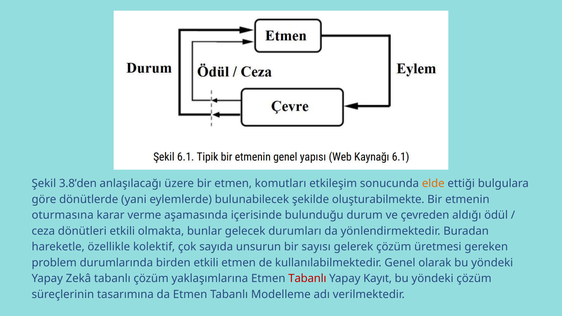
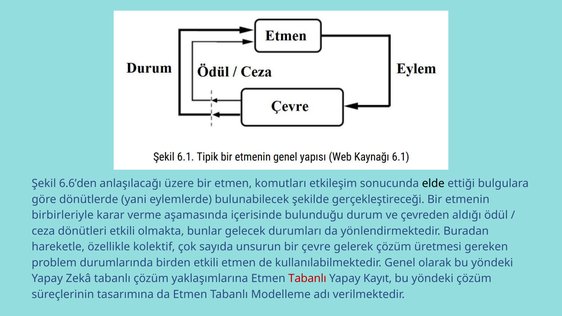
3.8’den: 3.8’den -> 6.6’den (78, 184)
elde colour: orange -> black (433, 184)
oluşturabilmekte: oluşturabilmekte -> gerçekleştireceği (378, 199)
oturmasına: oturmasına -> birbirleriyle (63, 215)
sayısı: sayısı -> çevre (316, 247)
